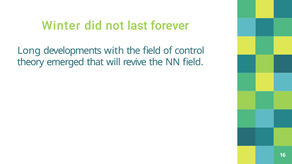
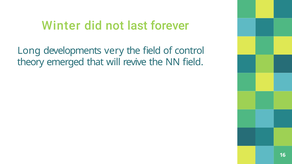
with: with -> very (114, 51)
